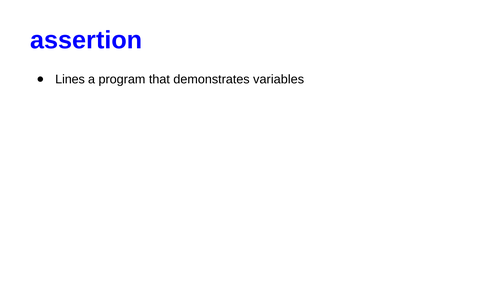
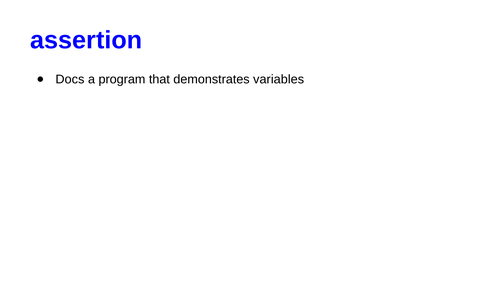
Lines: Lines -> Docs (70, 80)
